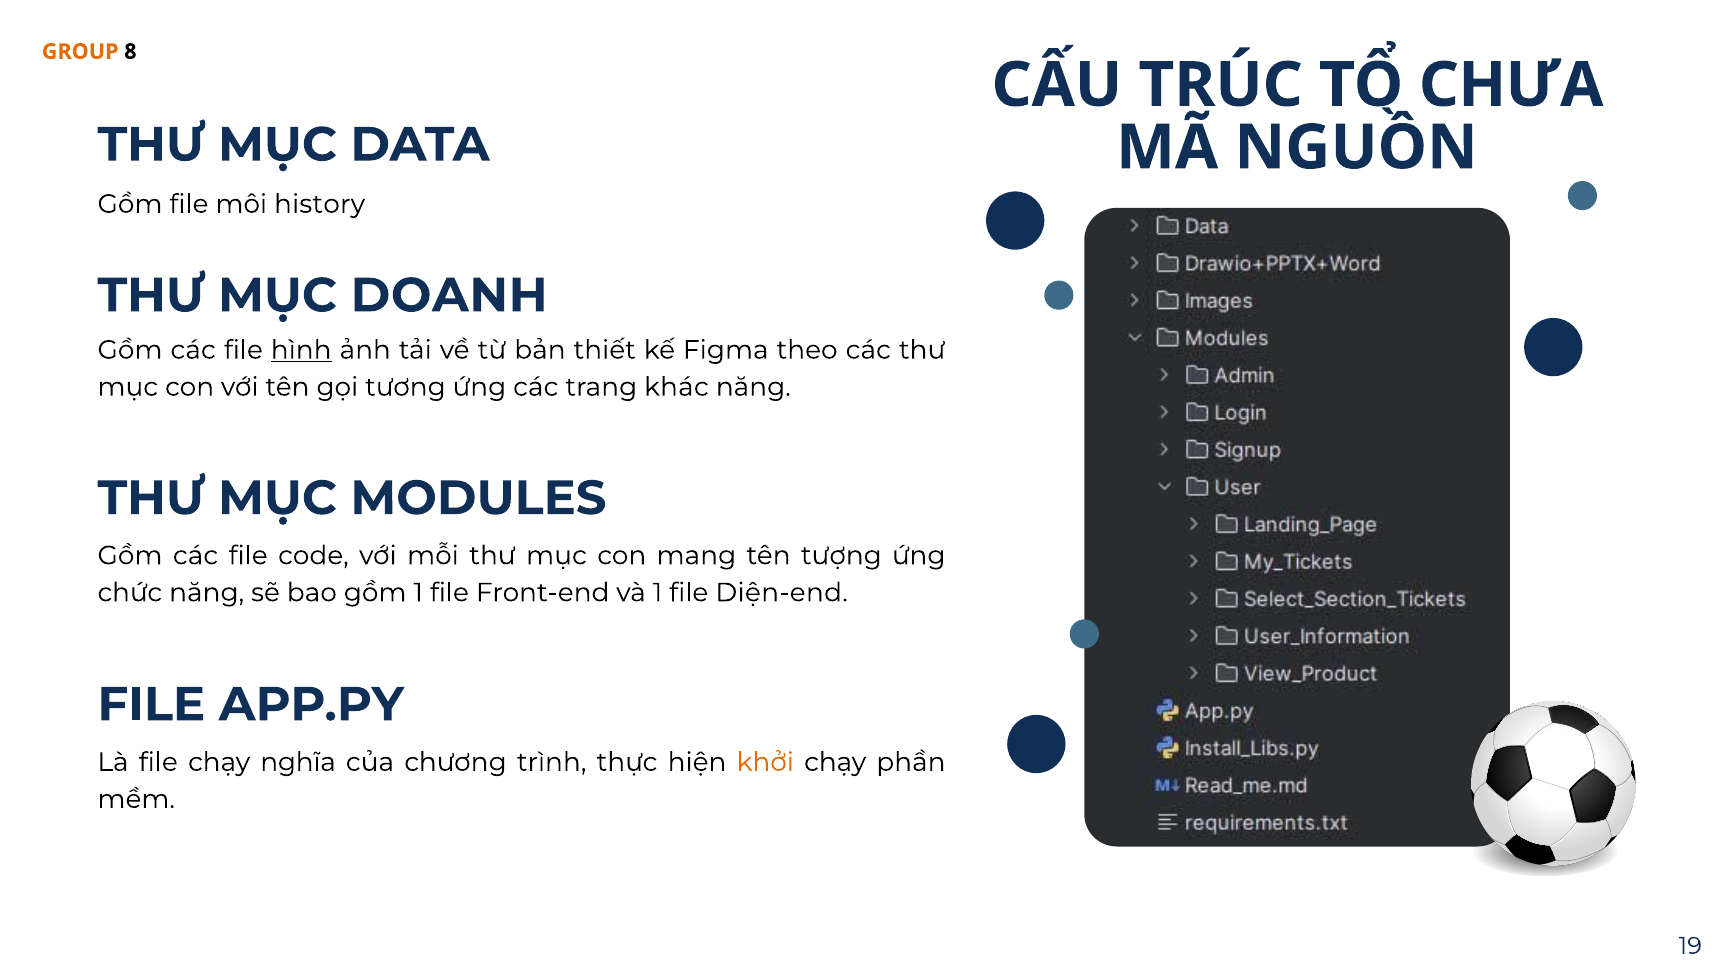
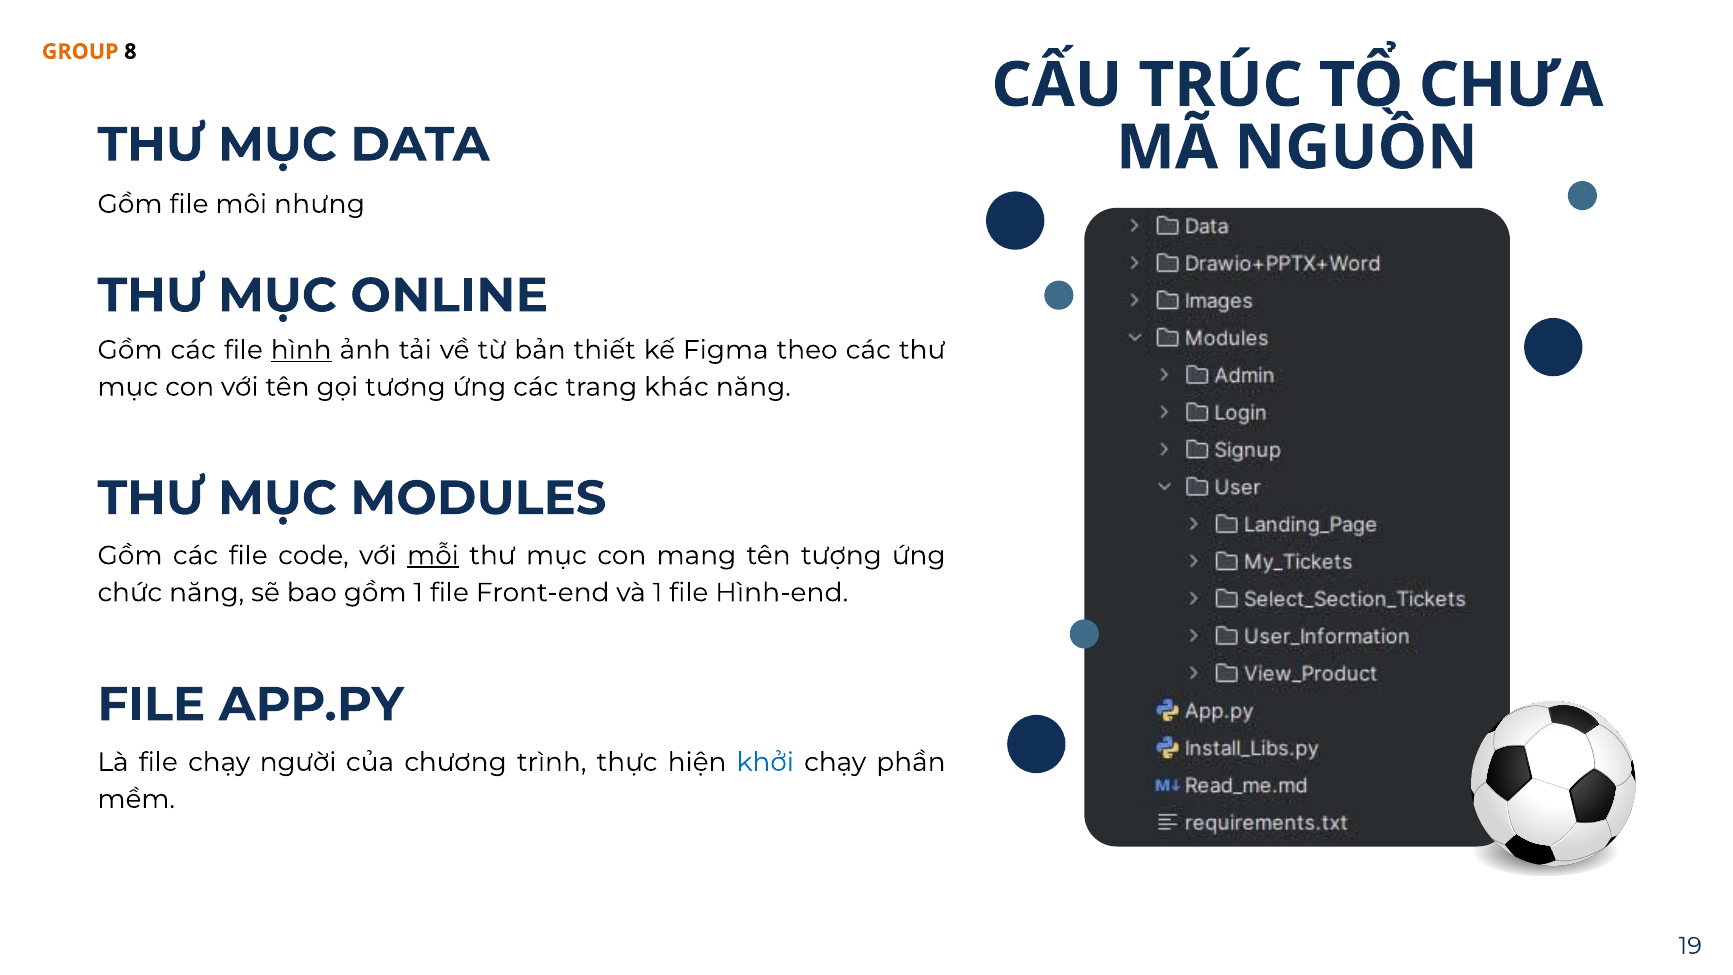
history: history -> nhưng (319, 204)
DOANH: DOANH -> ONLINE (449, 295)
mỗi underline: none -> present (433, 555)
Diện-end: Diện-end -> Hình-end (782, 592)
nghĩa: nghĩa -> người (298, 762)
khởi colour: orange -> blue (765, 762)
